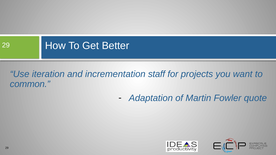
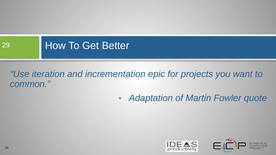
staff: staff -> epic (157, 74)
